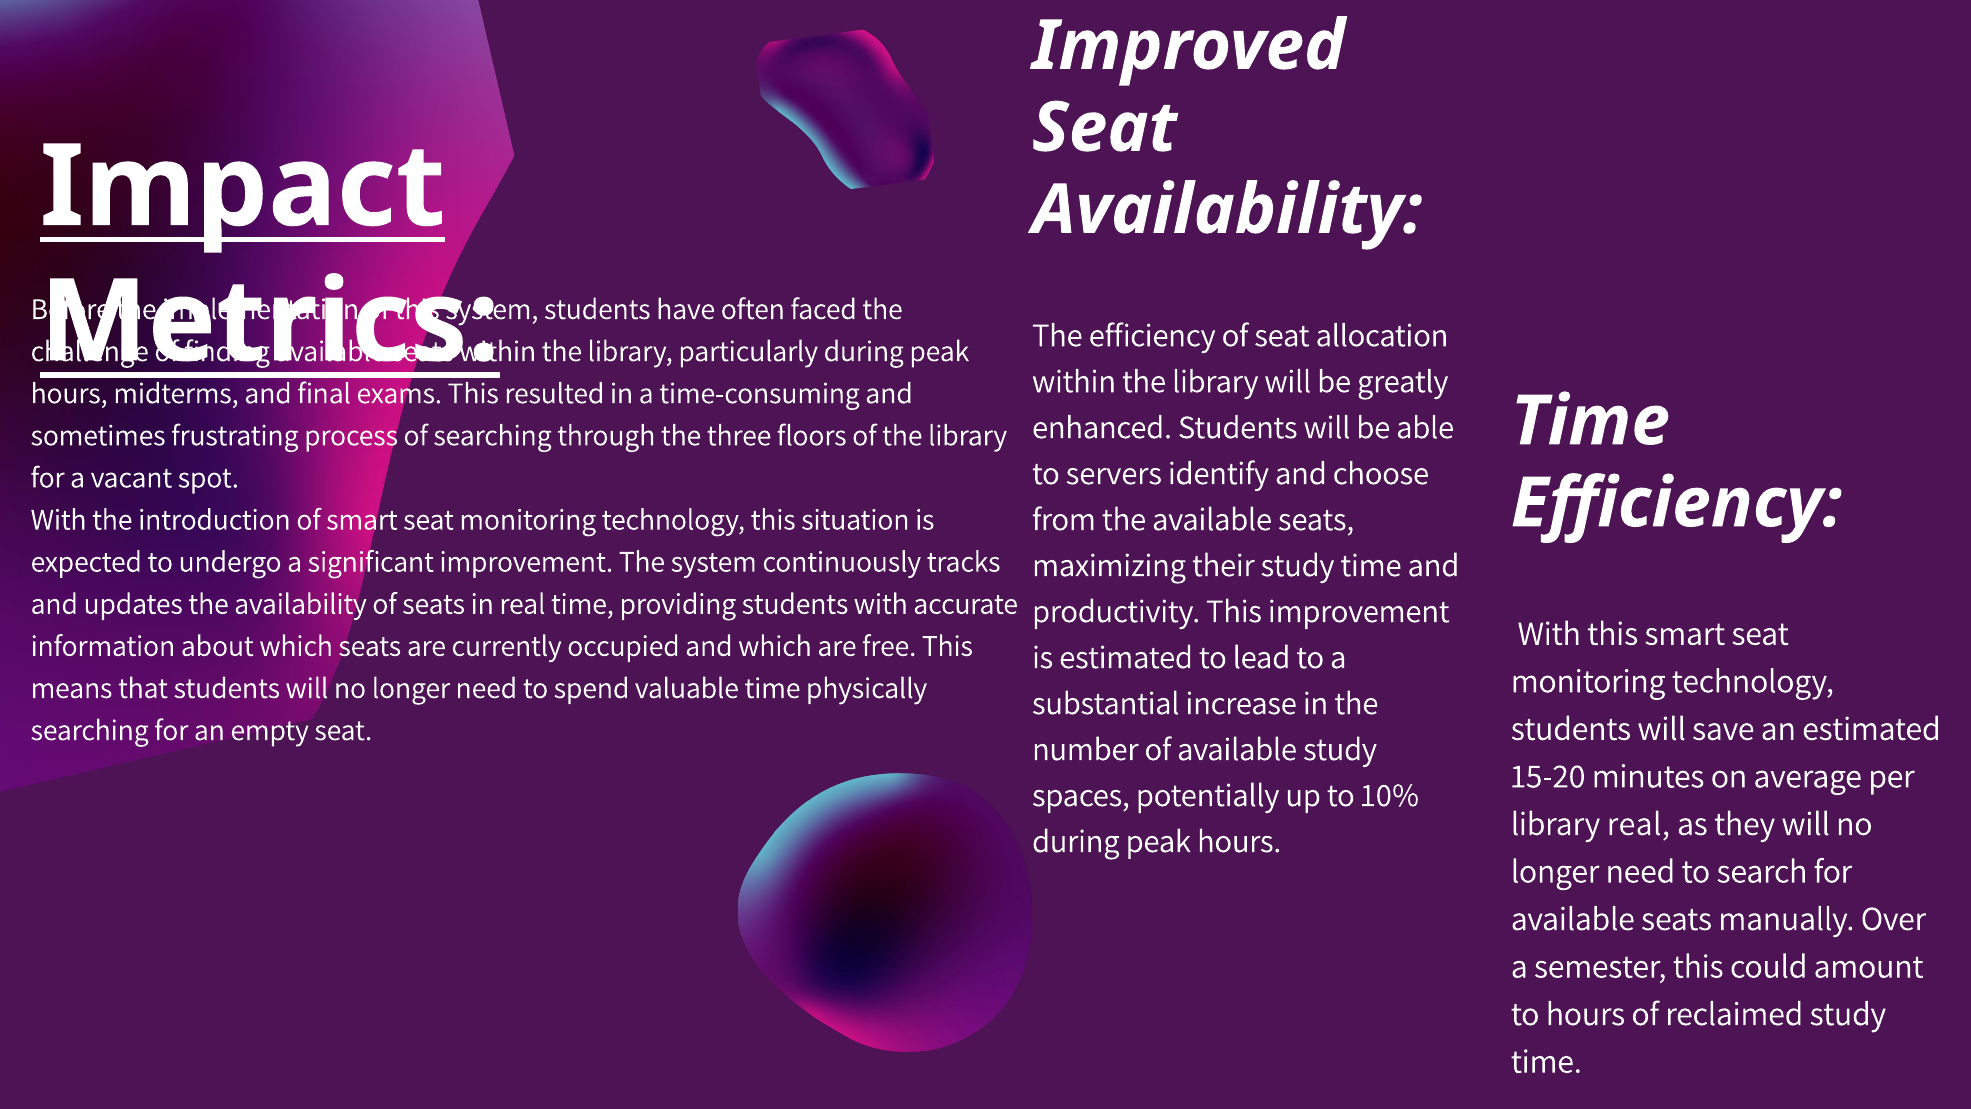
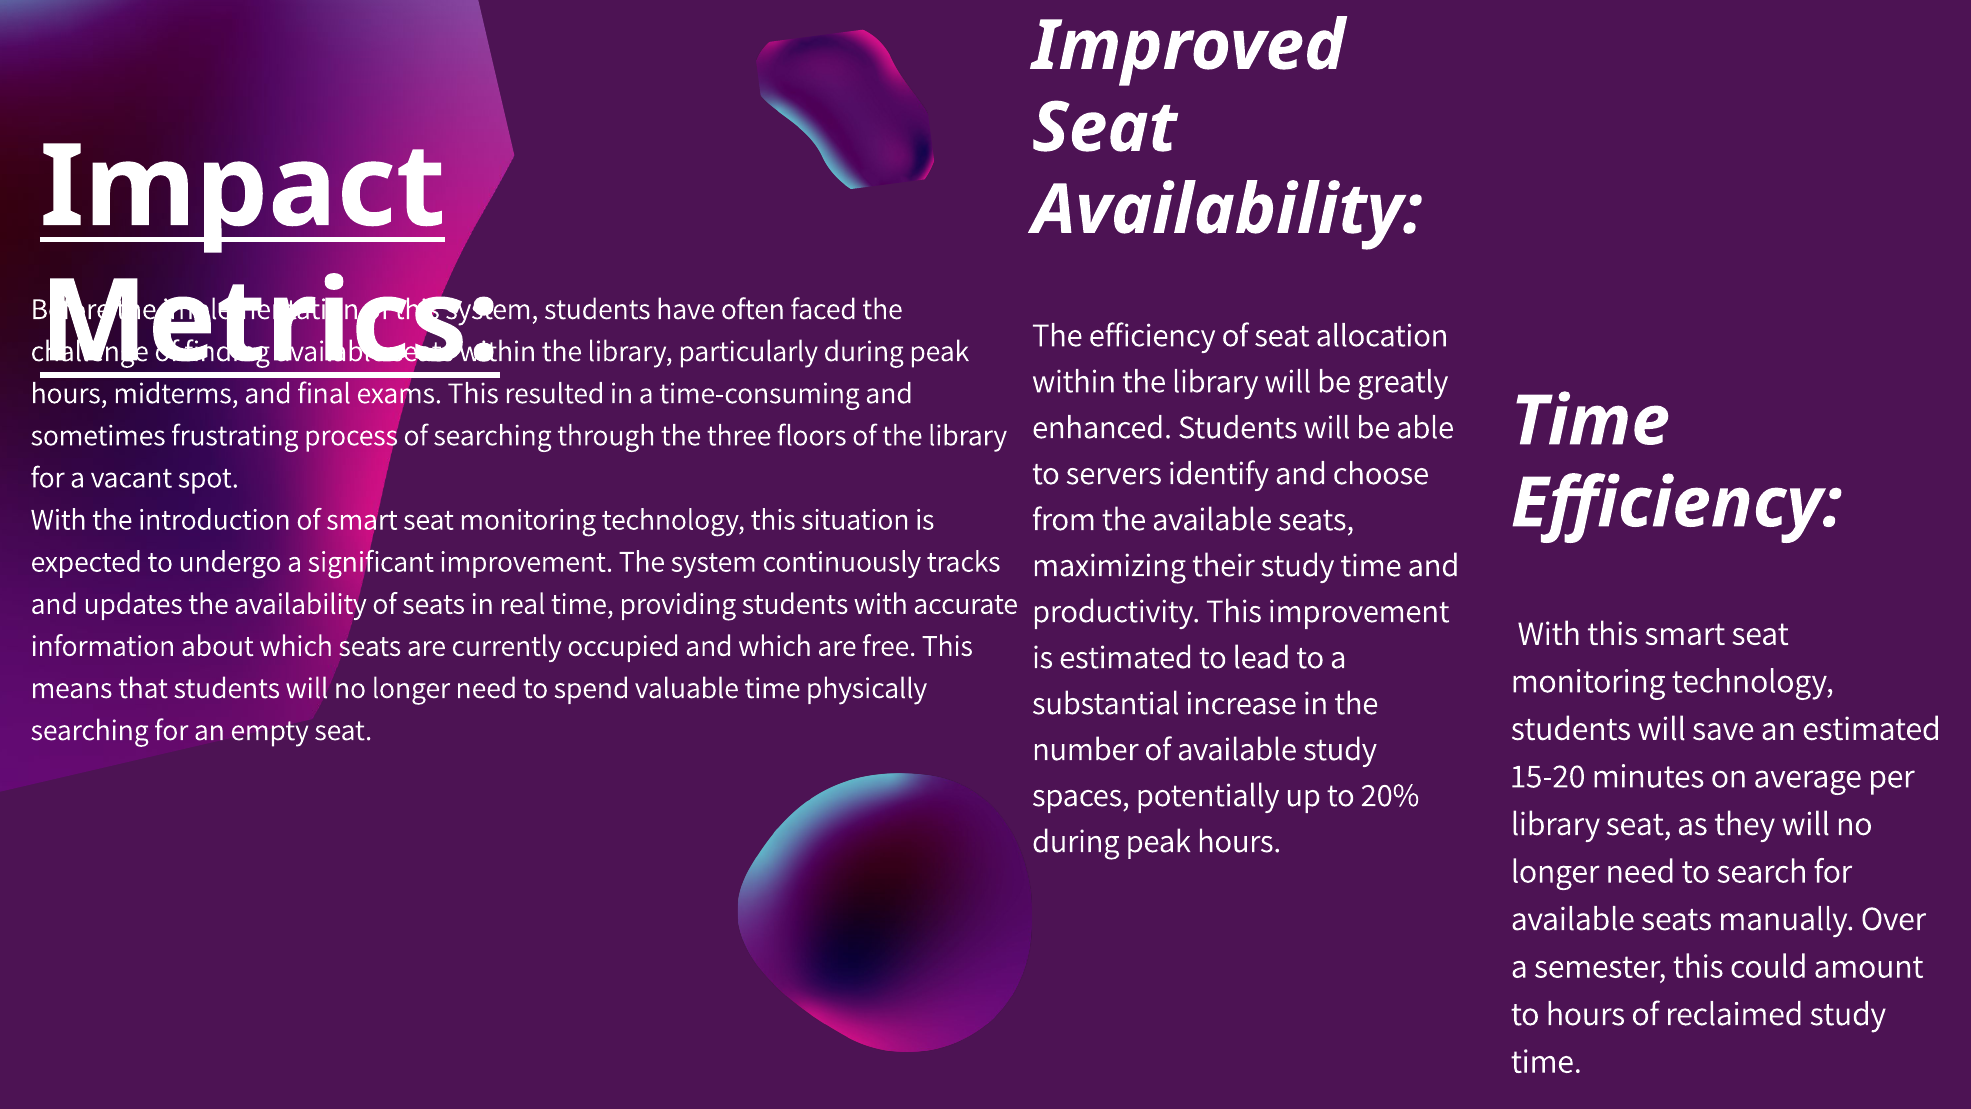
10%: 10% -> 20% (1390, 795)
library real: real -> seat (1639, 824)
